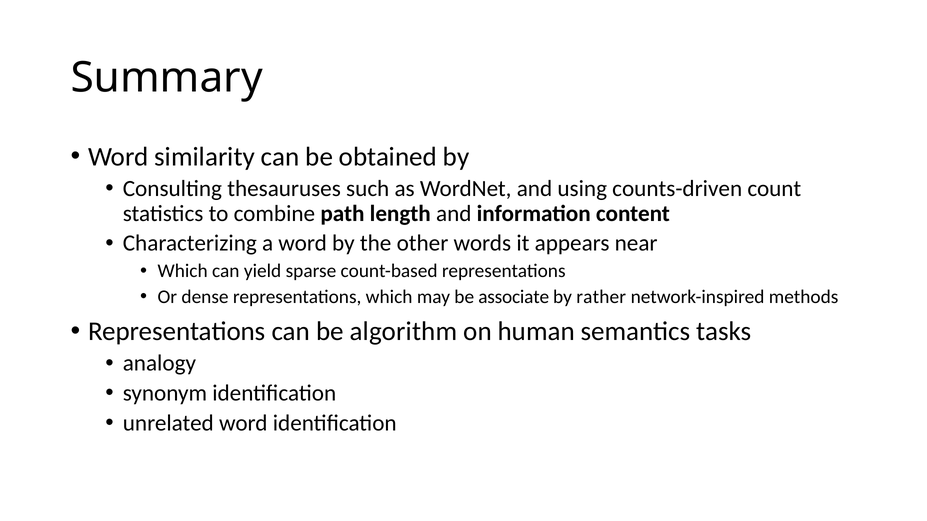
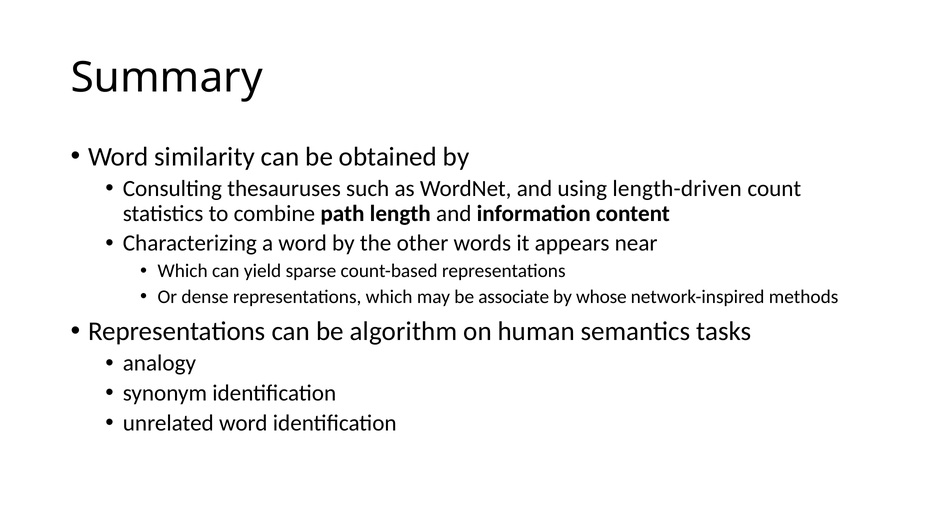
counts-driven: counts-driven -> length-driven (677, 189)
rather: rather -> whose (601, 297)
